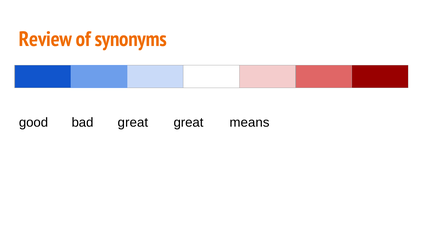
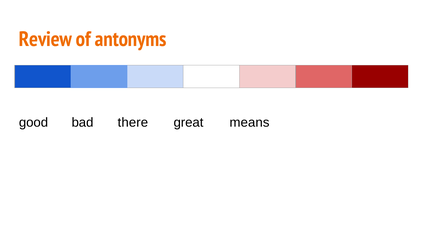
synonyms: synonyms -> antonyms (131, 39)
bad great: great -> there (133, 122)
